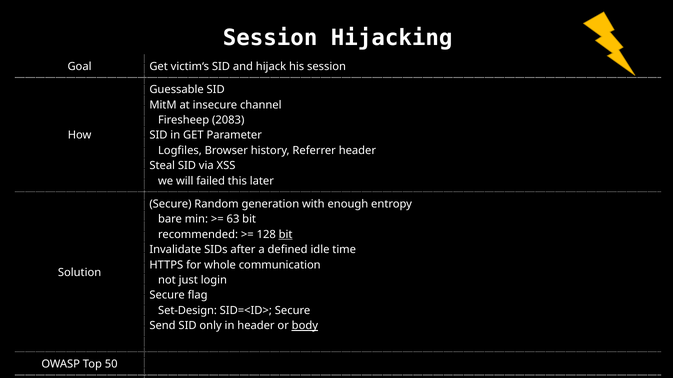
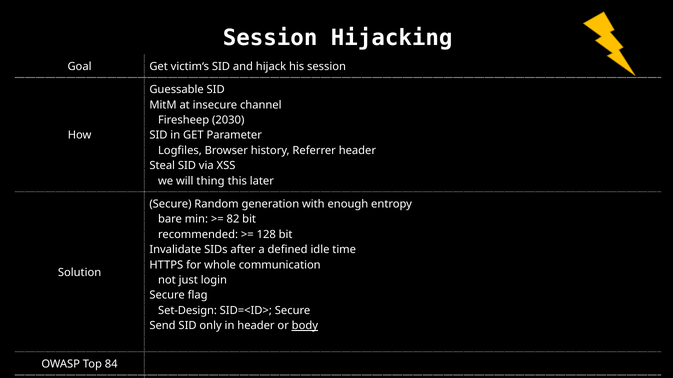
2083: 2083 -> 2030 (228, 120)
failed: failed -> thing (211, 181)
63: 63 -> 82 (233, 220)
bit underline: present -> none (286, 235)
50: 50 -> 84 (111, 365)
